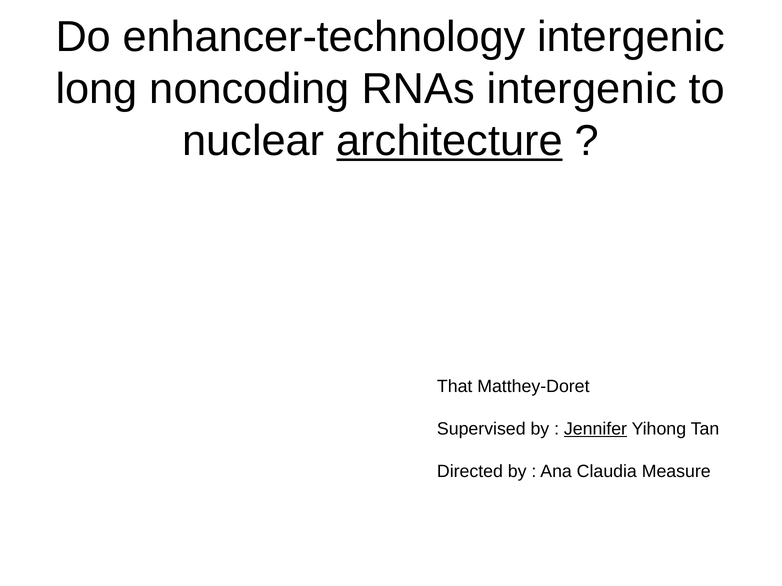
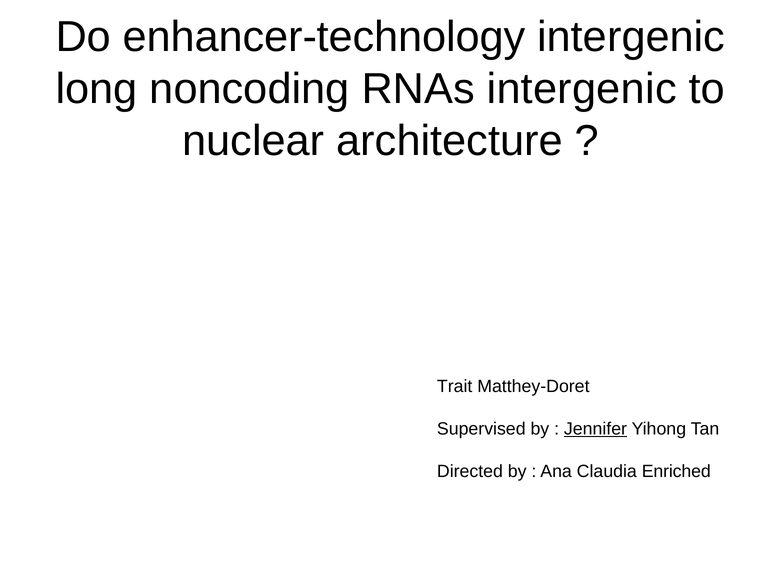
architecture underline: present -> none (450, 141)
That: That -> Trait (455, 387)
Measure: Measure -> Enriched (676, 472)
